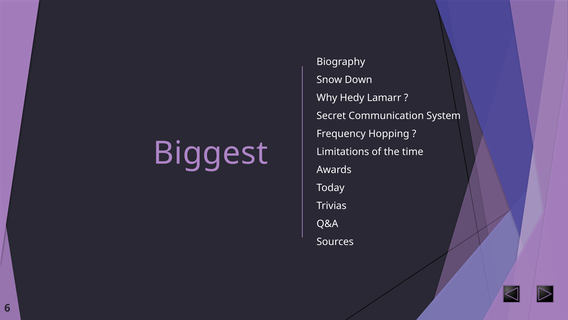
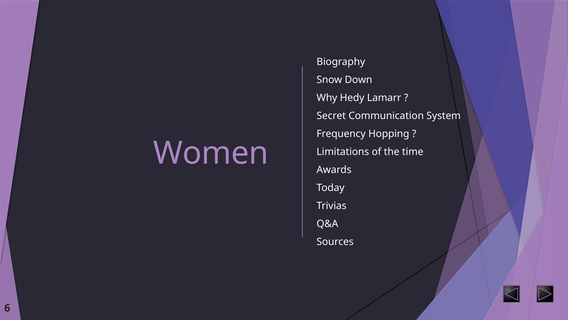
Biggest: Biggest -> Women (211, 153)
